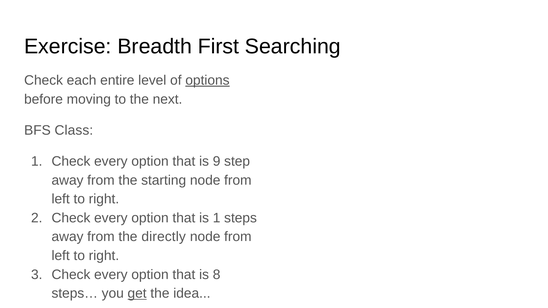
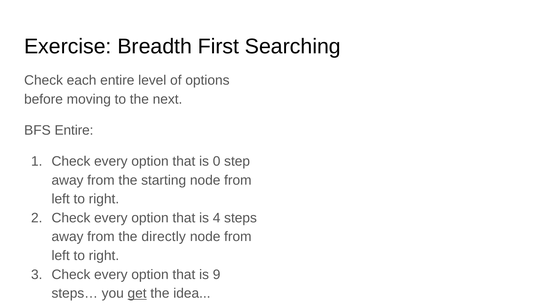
options underline: present -> none (207, 80)
BFS Class: Class -> Entire (74, 130)
9: 9 -> 0 (217, 161)
is 1: 1 -> 4 (217, 218)
8: 8 -> 9 (217, 275)
